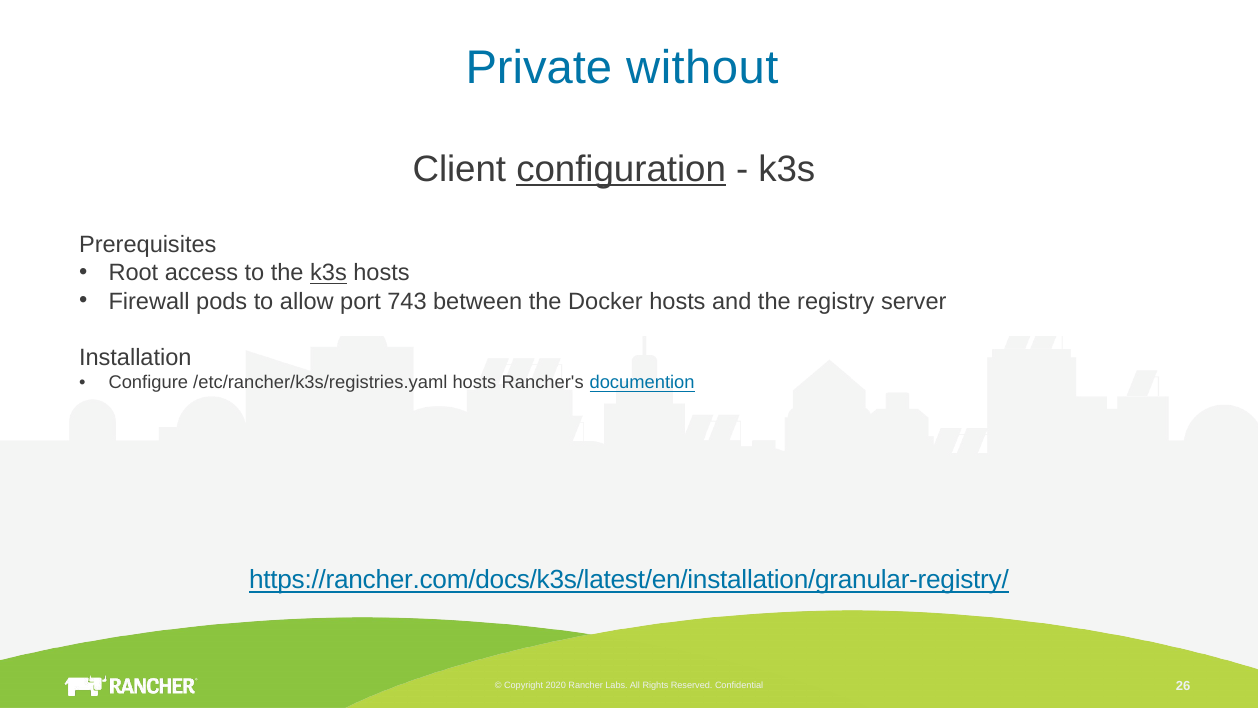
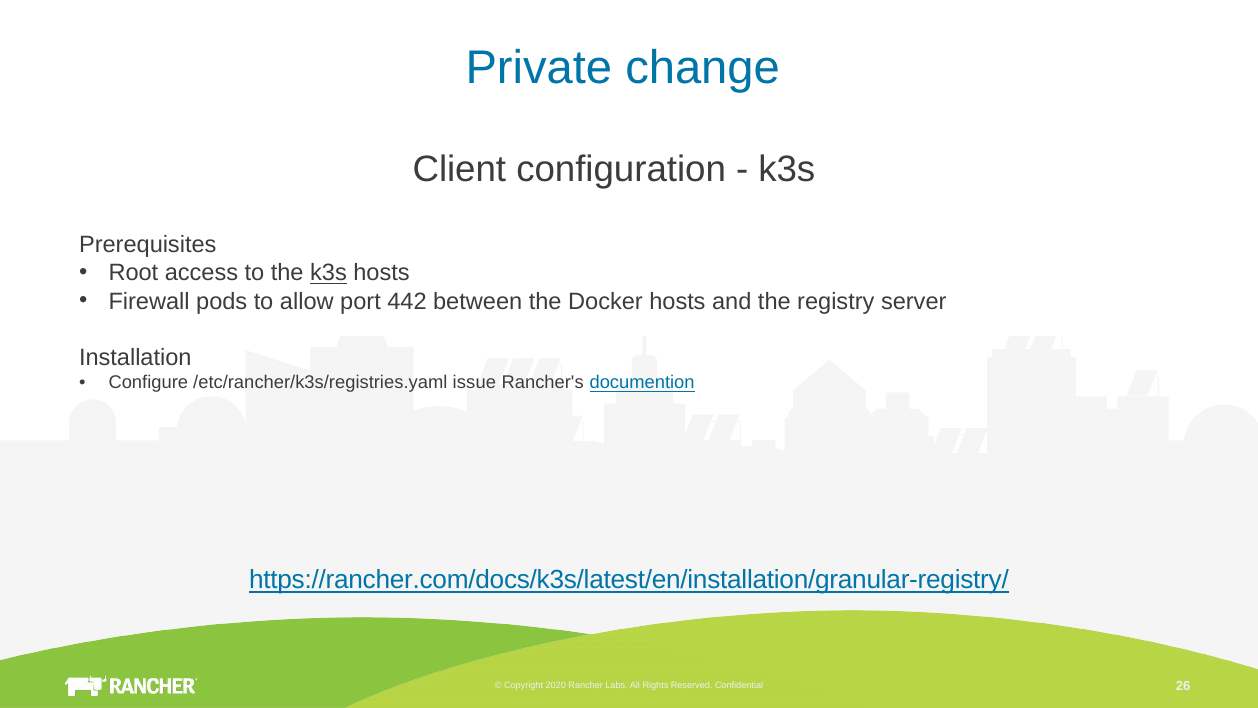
without: without -> change (703, 68)
configuration underline: present -> none (621, 169)
743: 743 -> 442 (407, 301)
/etc/rancher/k3s/registries.yaml hosts: hosts -> issue (474, 383)
